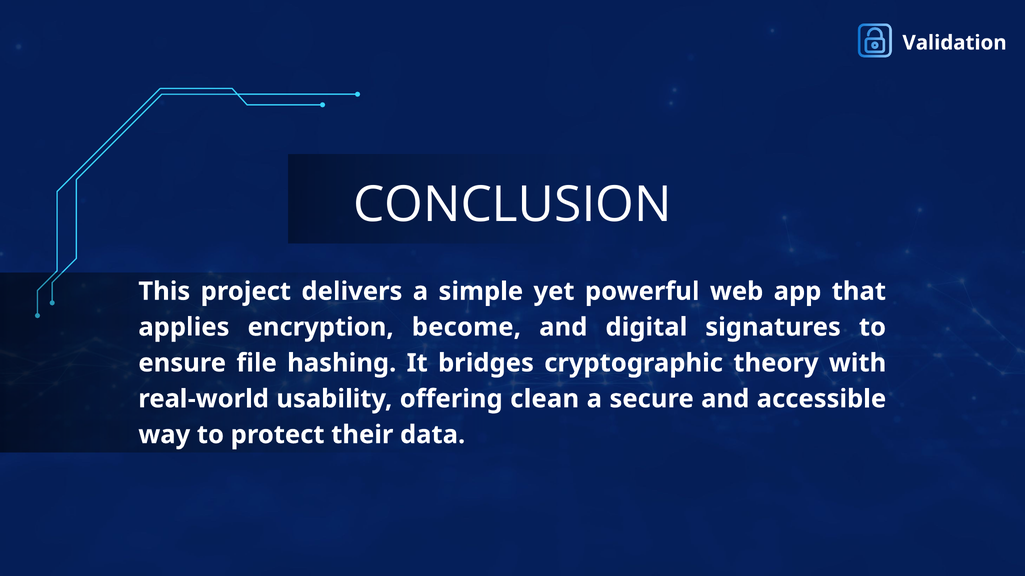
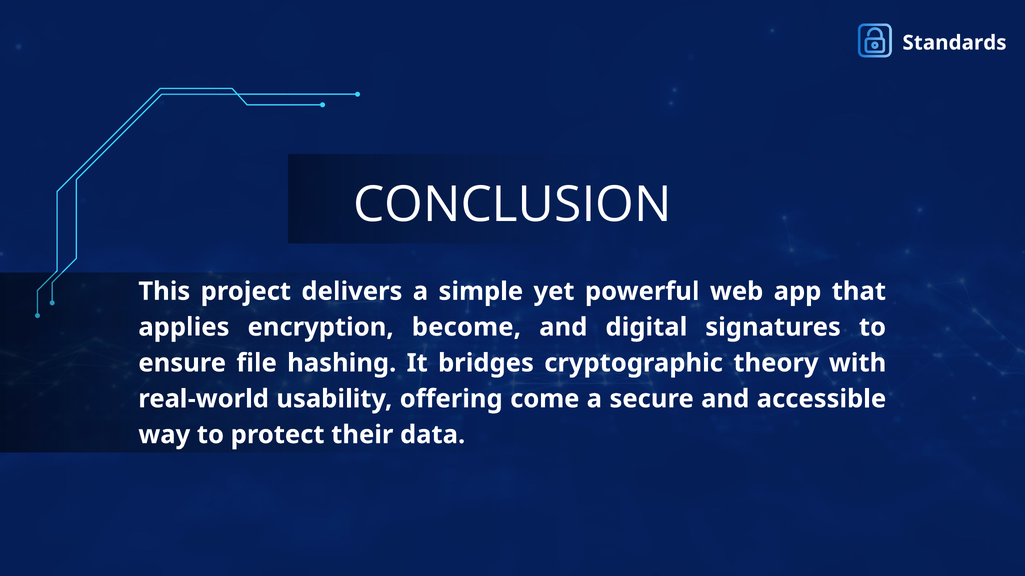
Validation: Validation -> Standards (955, 43)
clean: clean -> come (545, 399)
